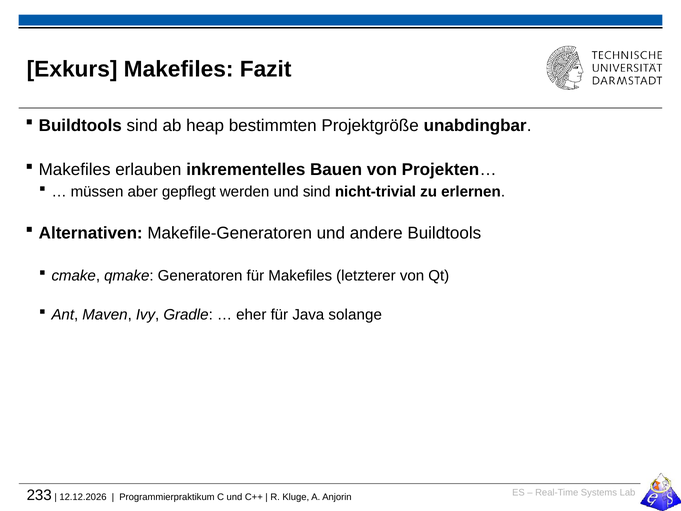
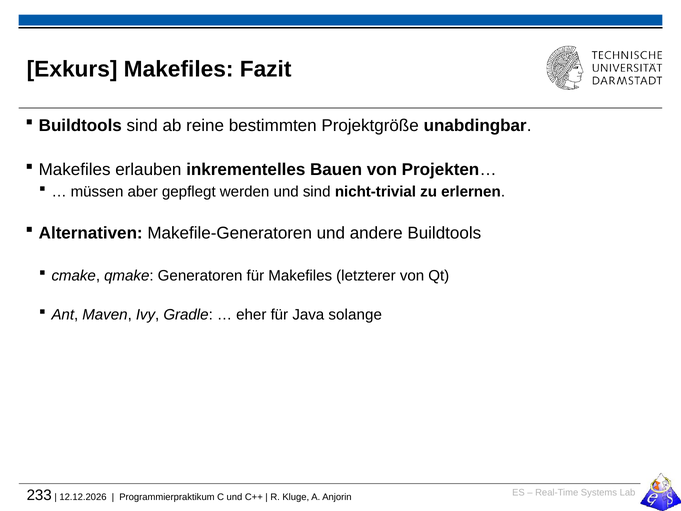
heap: heap -> reine (205, 125)
